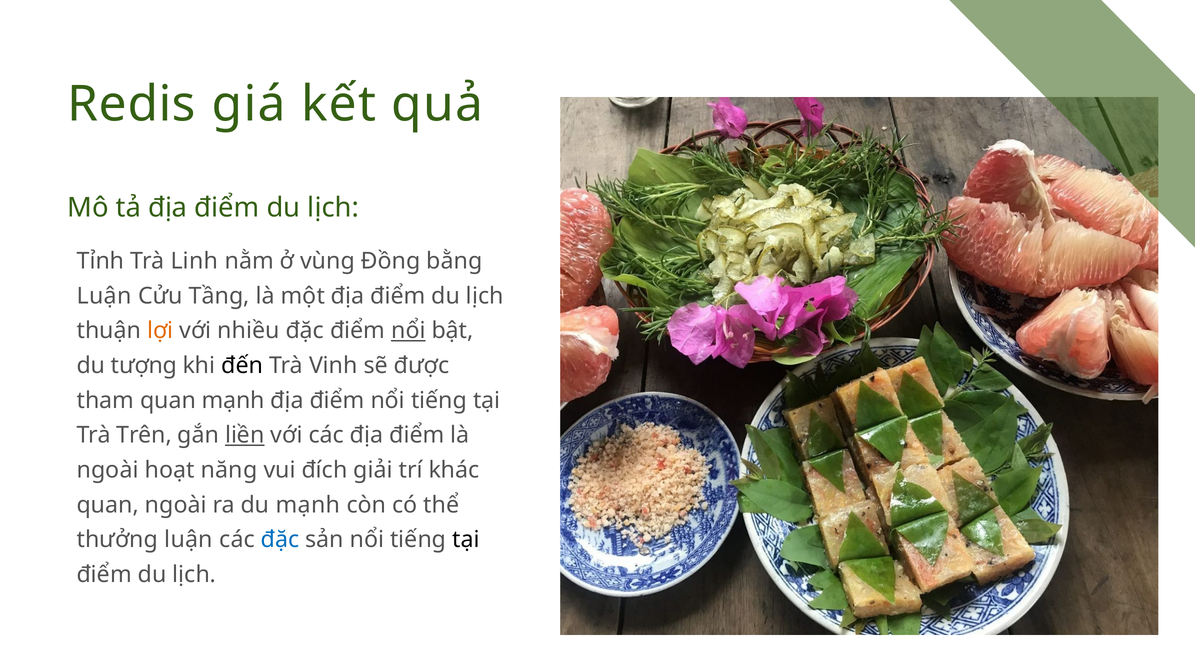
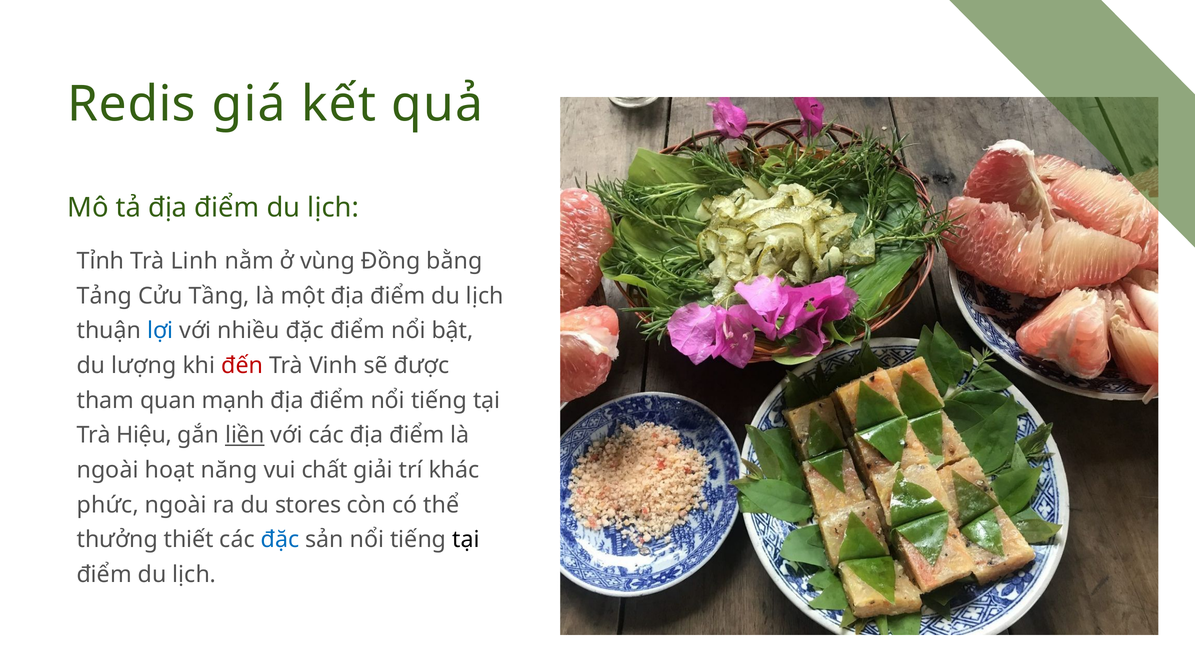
Luận: Luận -> Tảng (104, 296)
lợi colour: orange -> blue (160, 331)
nổi underline: present -> none (408, 331)
tượng: tượng -> lượng (144, 366)
đến colour: black -> red (242, 366)
Trên: Trên -> Hiệu (144, 435)
đích: đích -> chất (325, 470)
quan: quan -> phức (108, 505)
du mạnh: mạnh -> stores (308, 505)
thưởng luận: luận -> thiết (189, 540)
